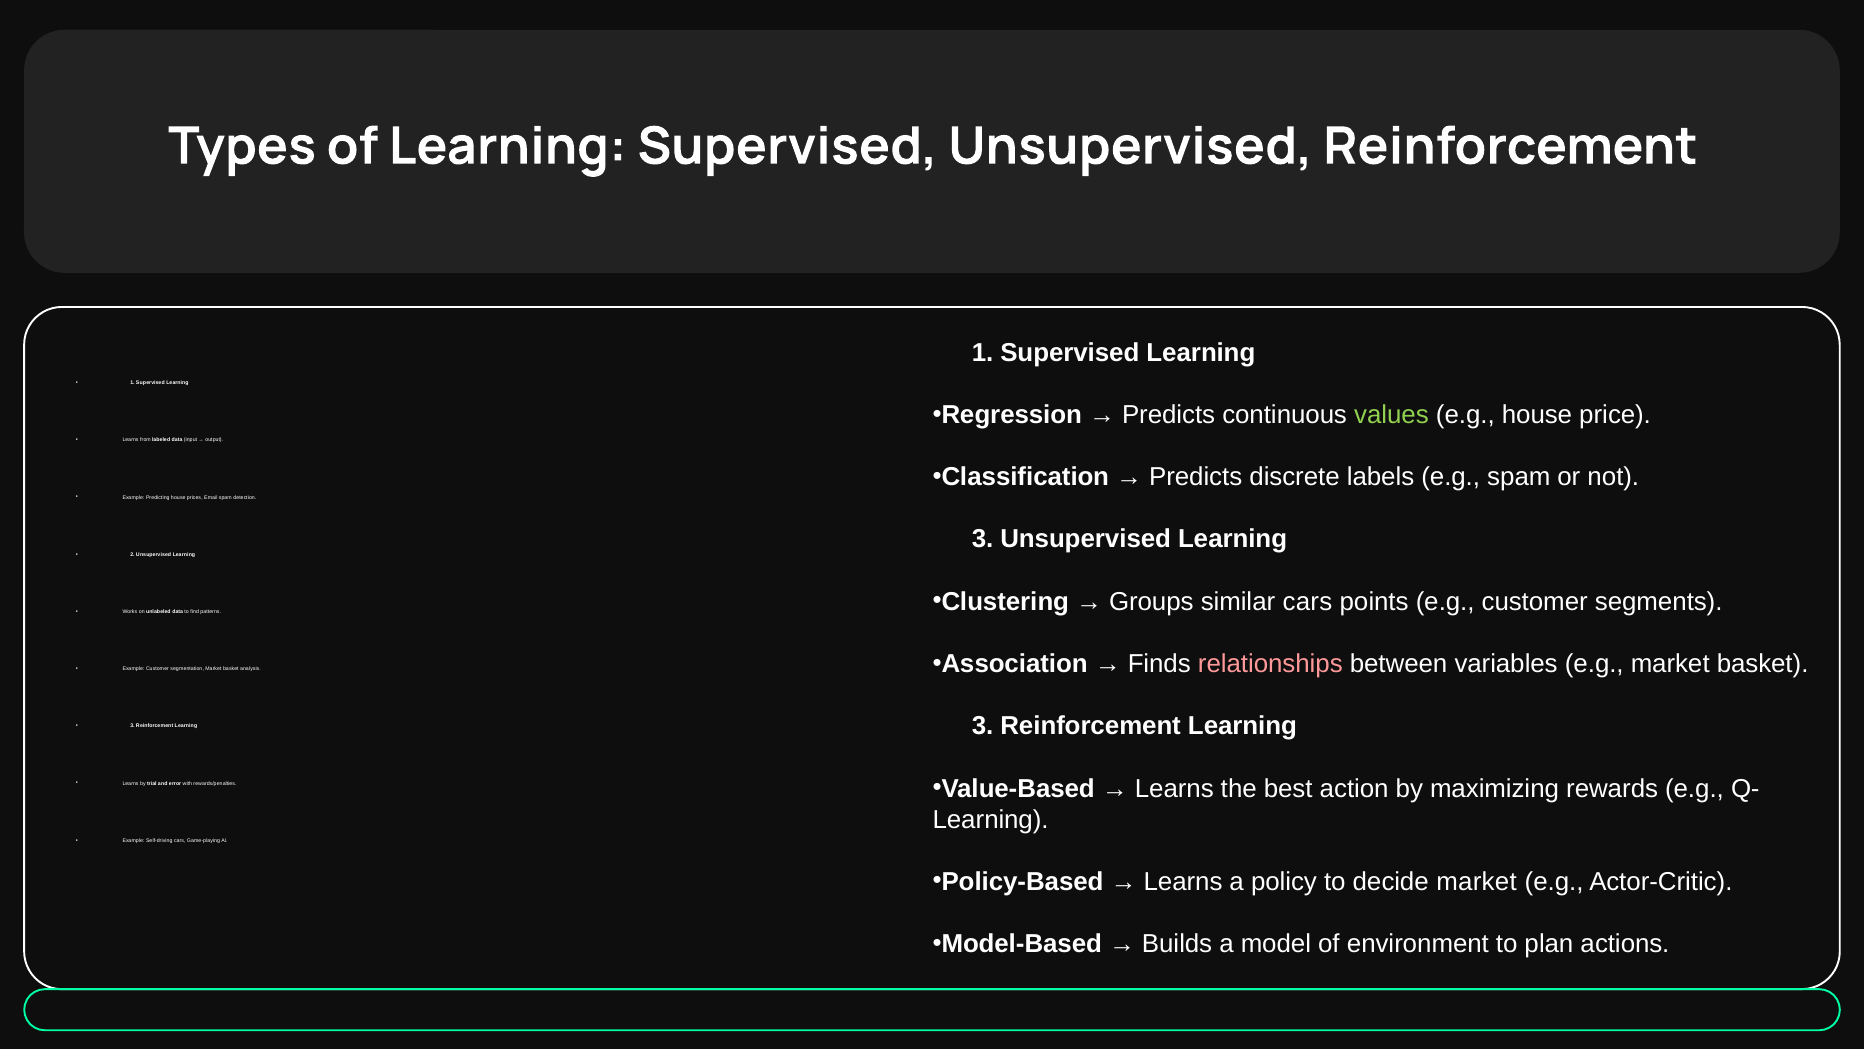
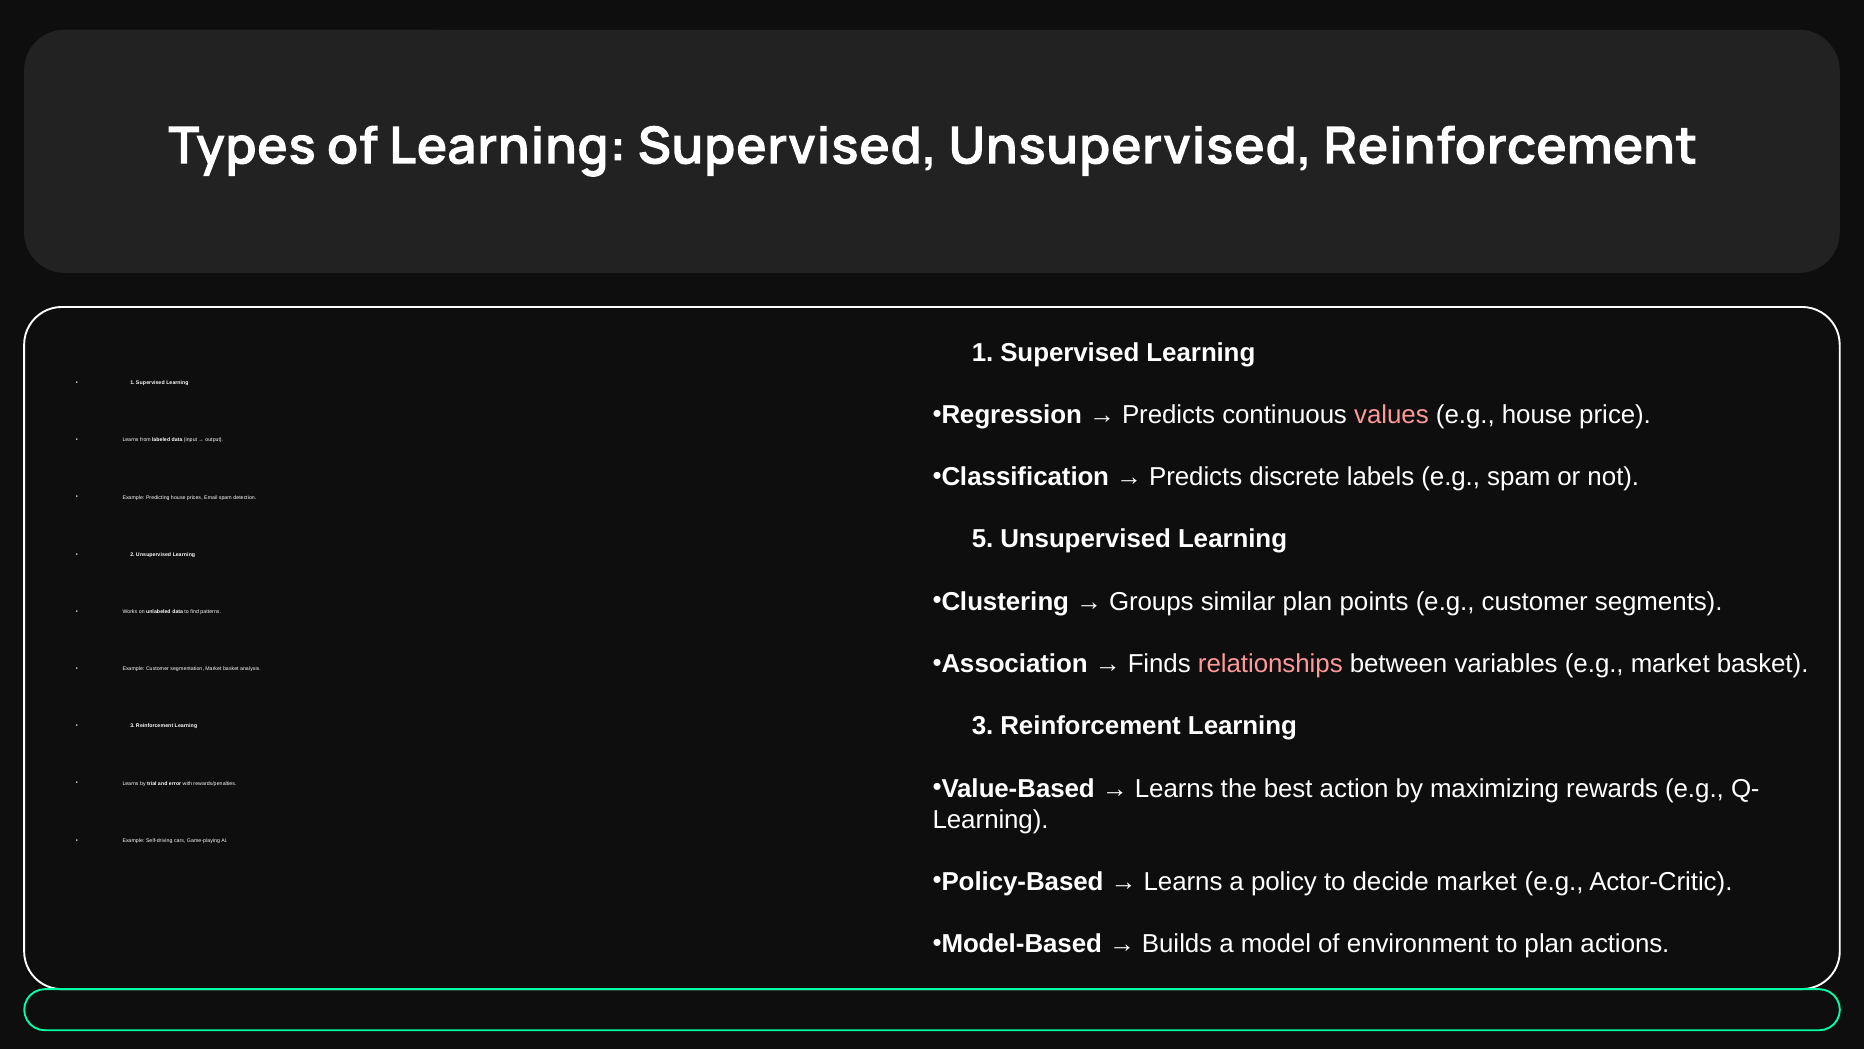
values colour: light green -> pink (1391, 415)
3: 3 -> 5 (983, 539)
similar cars: cars -> plan (1307, 601)
